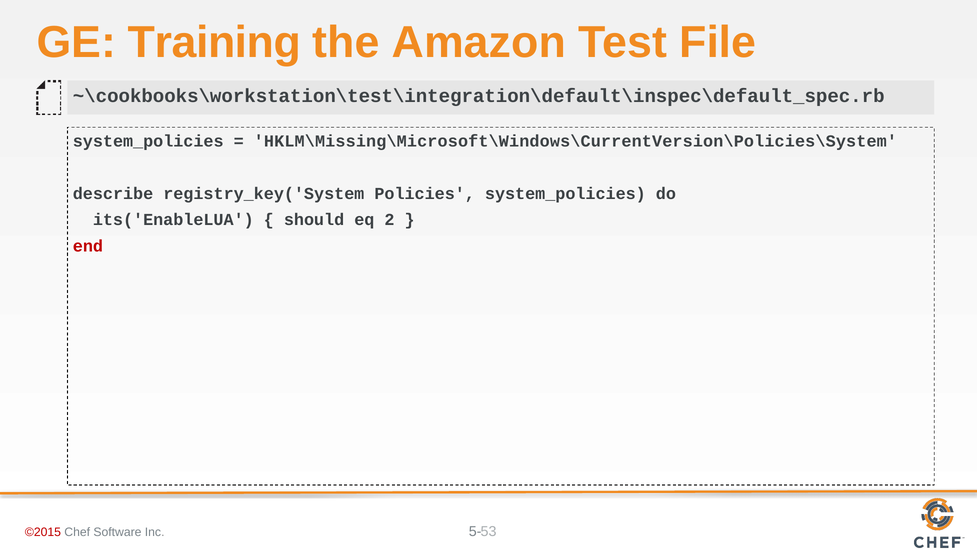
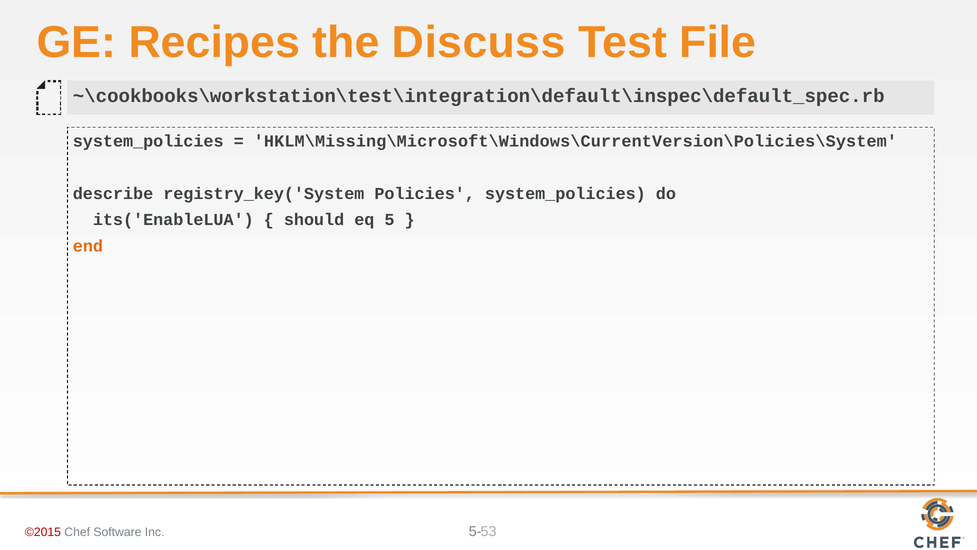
Training: Training -> Recipes (214, 42)
Amazon: Amazon -> Discuss (479, 42)
2: 2 -> 5 (389, 220)
end colour: red -> orange (88, 246)
